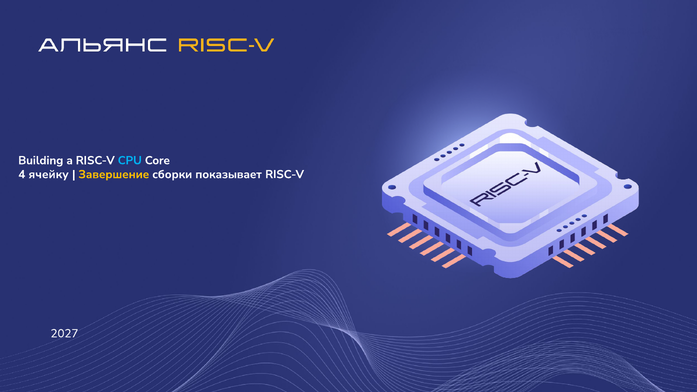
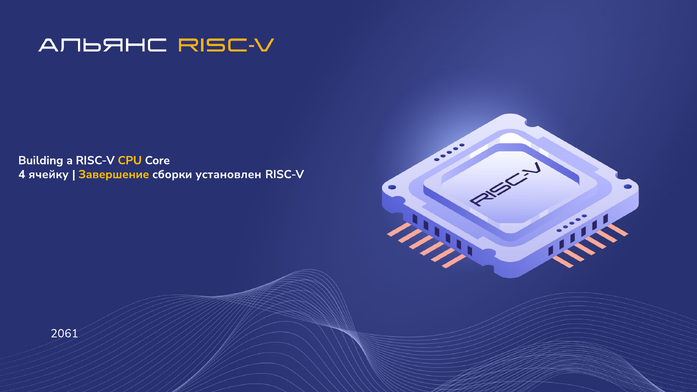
CPU colour: light blue -> yellow (130, 160)
показывает: показывает -> установлен (228, 174)
2027: 2027 -> 2061 (64, 334)
